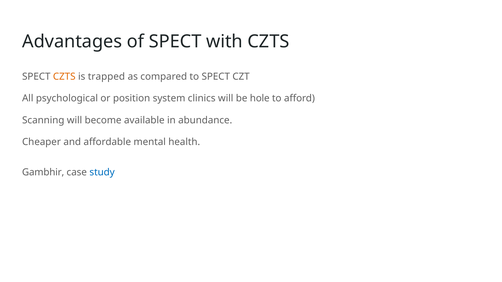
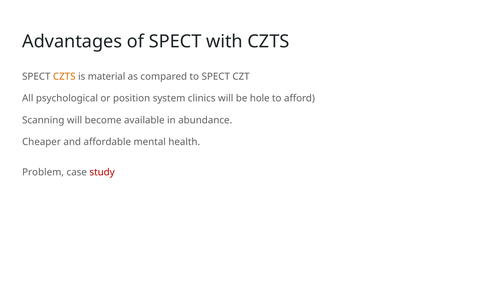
trapped: trapped -> material (107, 77)
Gambhir: Gambhir -> Problem (43, 172)
study colour: blue -> red (102, 172)
